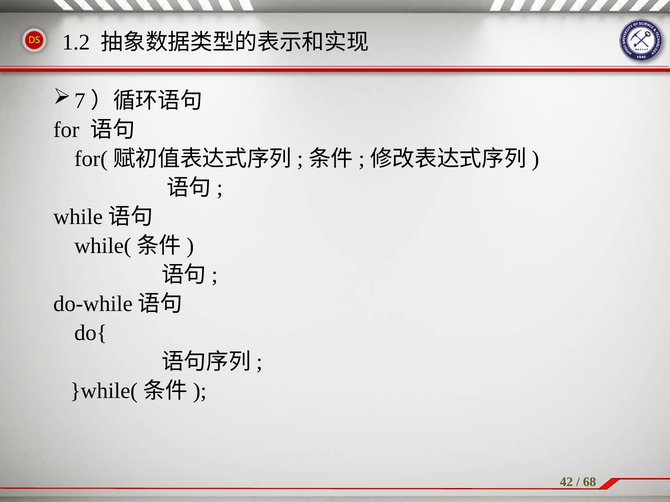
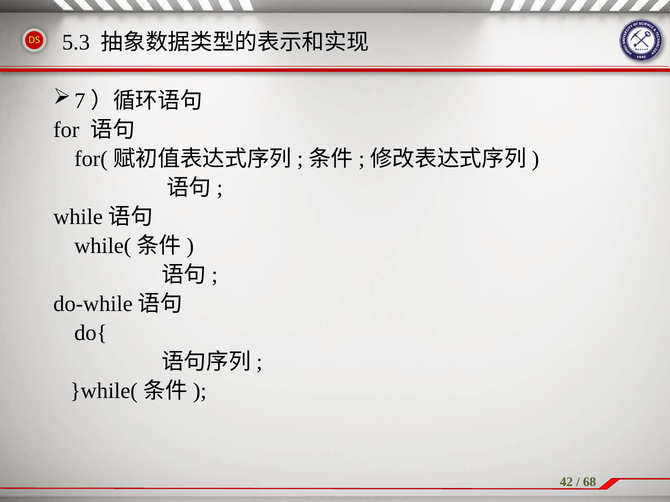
1.2: 1.2 -> 5.3 (76, 42)
